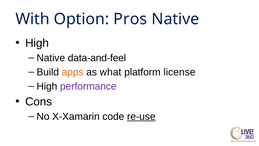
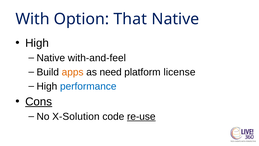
Pros: Pros -> That (130, 19)
data-and-feel: data-and-feel -> with-and-feel (97, 58)
what: what -> need (111, 72)
performance colour: purple -> blue (88, 86)
Cons underline: none -> present (39, 101)
X-Xamarin: X-Xamarin -> X-Solution (76, 116)
